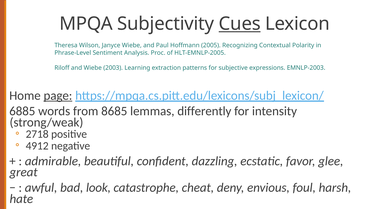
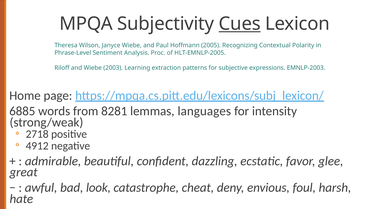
page underline: present -> none (58, 96)
8685: 8685 -> 8281 (114, 111)
differently: differently -> languages (204, 111)
